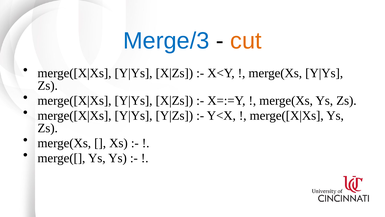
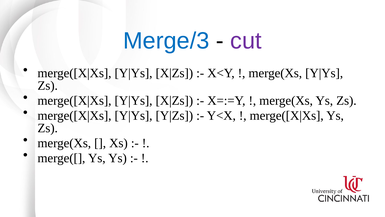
cut colour: orange -> purple (246, 41)
